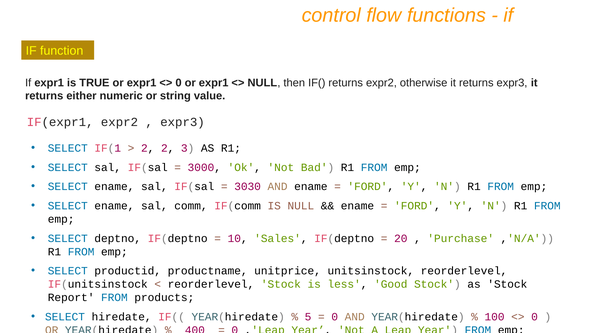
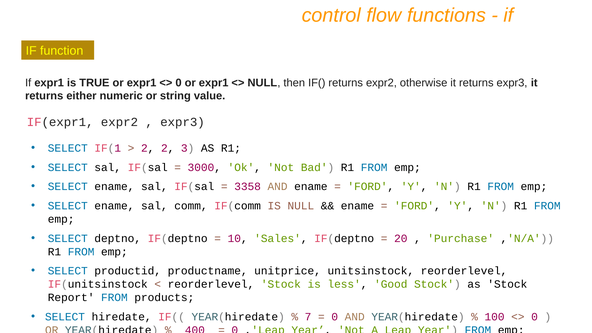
3030: 3030 -> 3358 (248, 187)
5: 5 -> 7 (308, 317)
